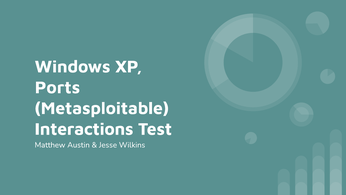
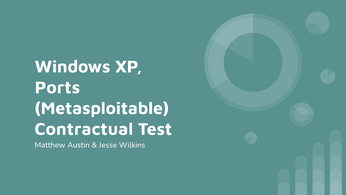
Interactions: Interactions -> Contractual (84, 129)
